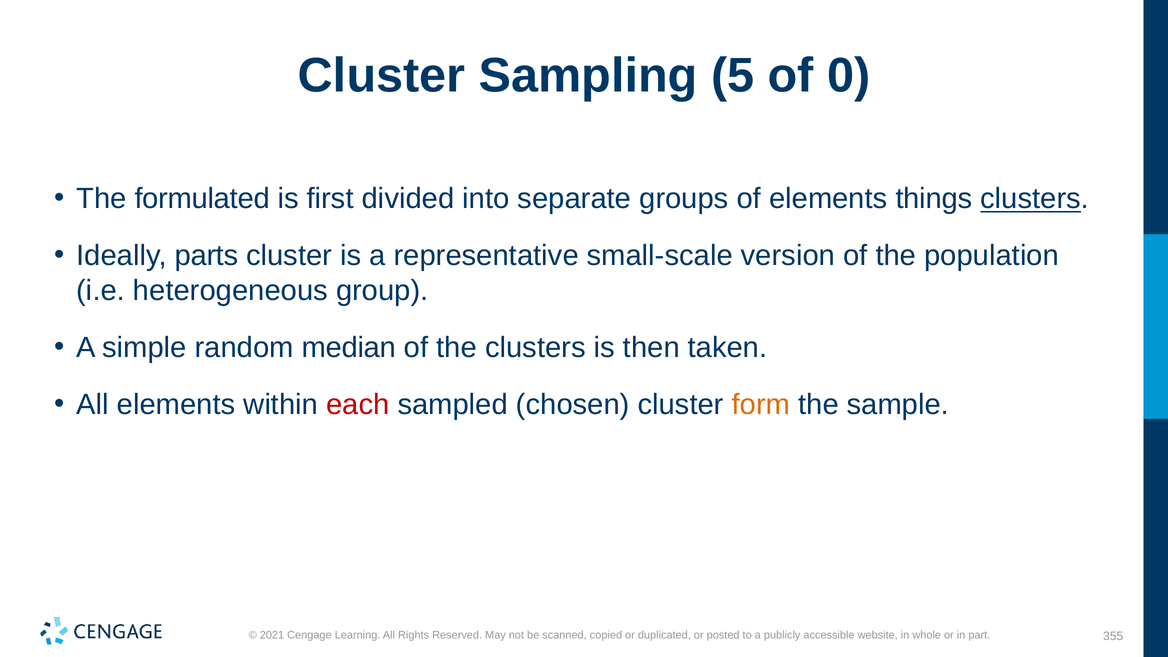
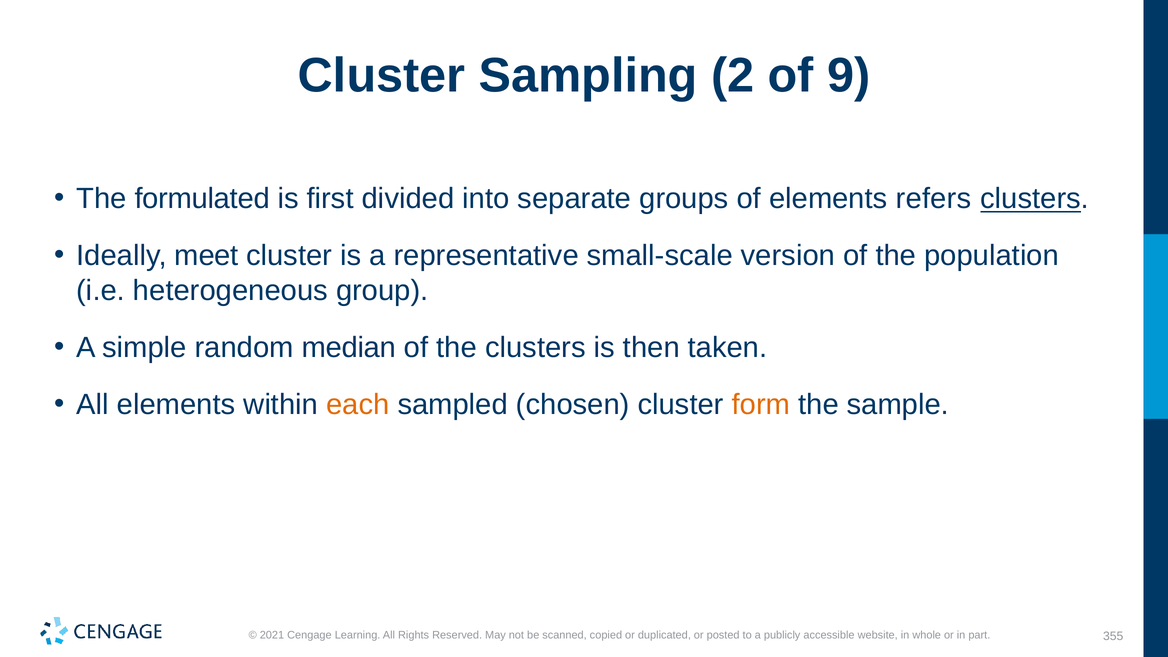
5: 5 -> 2 (733, 76)
0: 0 -> 9 (849, 76)
things: things -> refers (934, 199)
parts: parts -> meet (206, 256)
each colour: red -> orange (358, 405)
